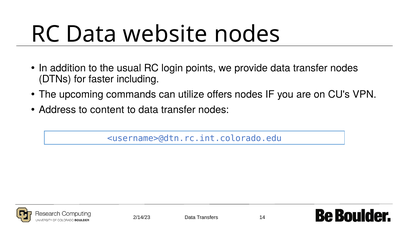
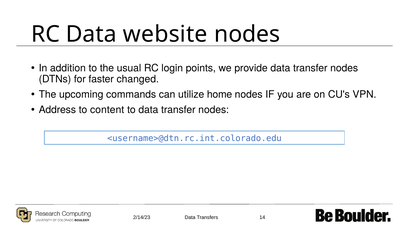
including: including -> changed (138, 79)
offers: offers -> home (220, 94)
